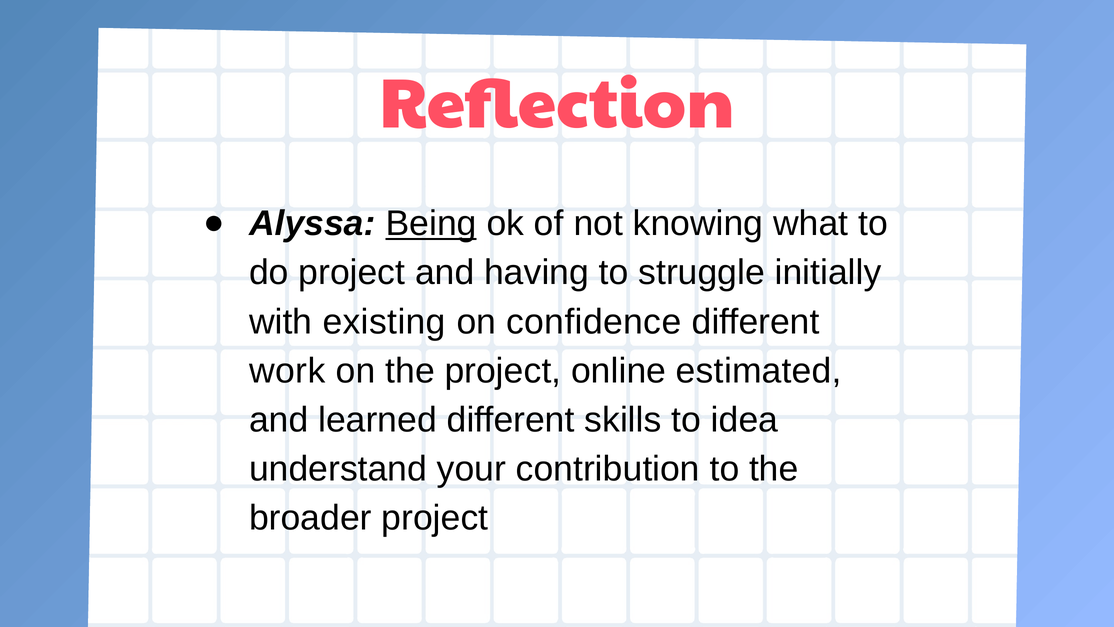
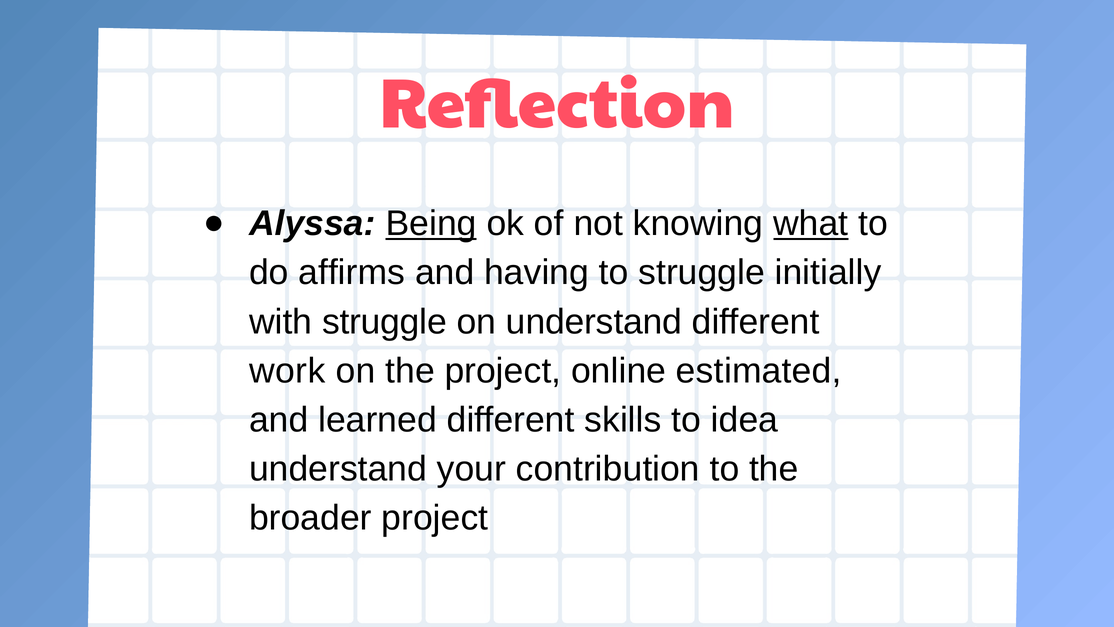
what underline: none -> present (811, 224)
do project: project -> affirms (352, 273)
with existing: existing -> struggle (384, 322)
on confidence: confidence -> understand (594, 322)
